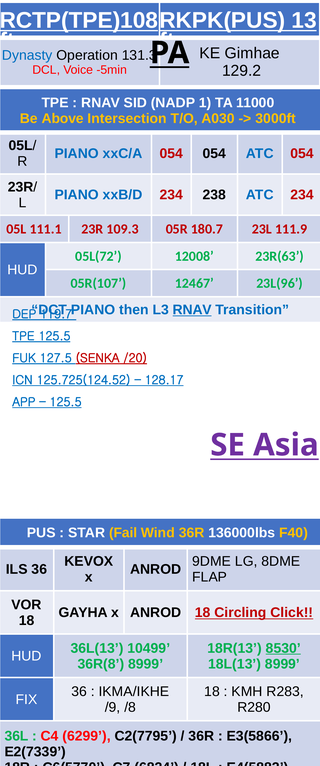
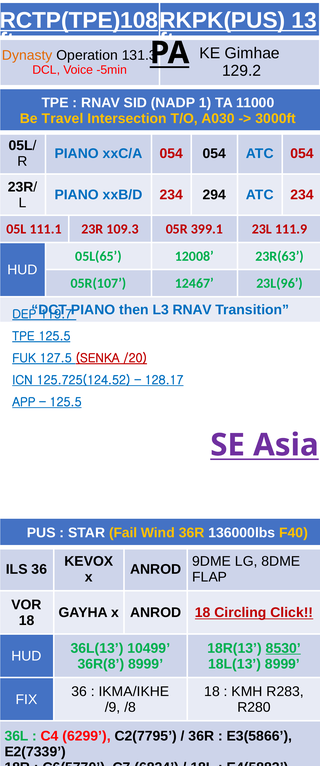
Dynasty colour: blue -> orange (27, 55)
Above: Above -> Travel (63, 119)
238: 238 -> 294 (214, 195)
180.7: 180.7 -> 399.1 (207, 229)
05L(72: 05L(72 -> 05L(65 (98, 256)
RNAV underline: present -> none (192, 310)
